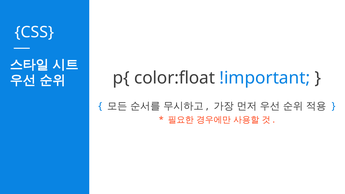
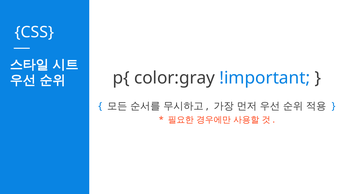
color:float: color:float -> color:gray (175, 78)
